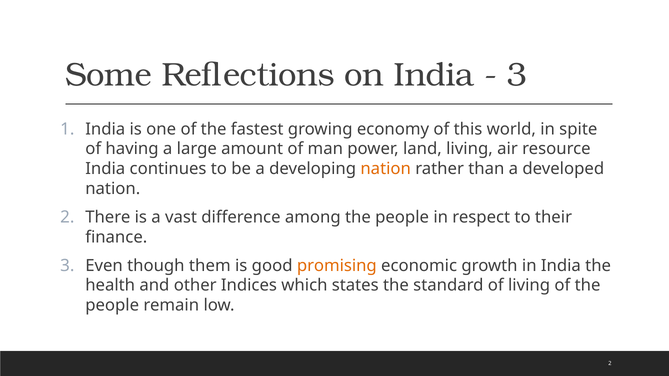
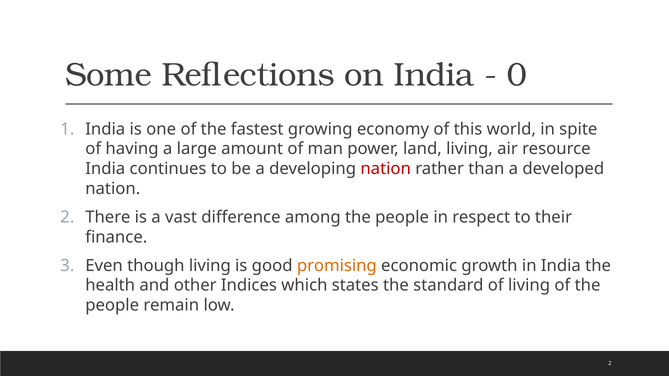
3: 3 -> 0 (517, 75)
nation colour: orange -> red (386, 169)
though them: them -> living (210, 266)
